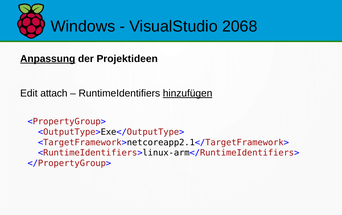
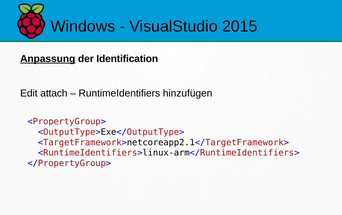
2068: 2068 -> 2015 (240, 26)
Projektideen: Projektideen -> Identification (127, 59)
hinzufügen underline: present -> none (188, 93)
